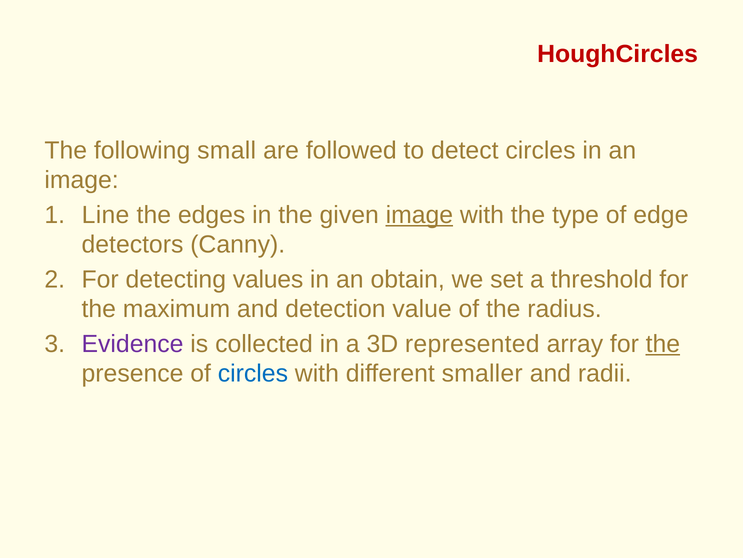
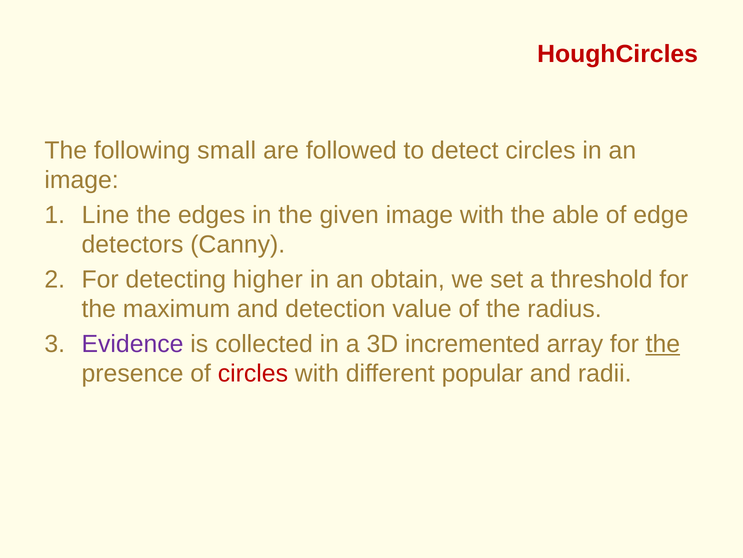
image underline: present -> none (419, 215)
type: type -> able (576, 215)
values: values -> higher (268, 279)
represented: represented -> incremented (472, 343)
circles colour: blue -> red (253, 373)
smaller: smaller -> popular (482, 373)
